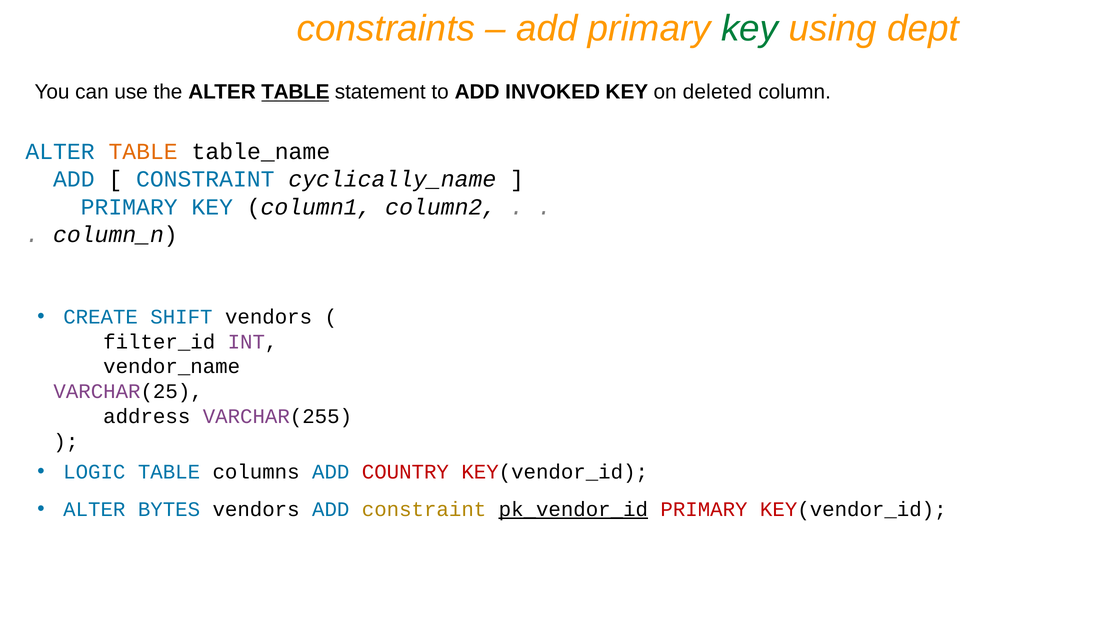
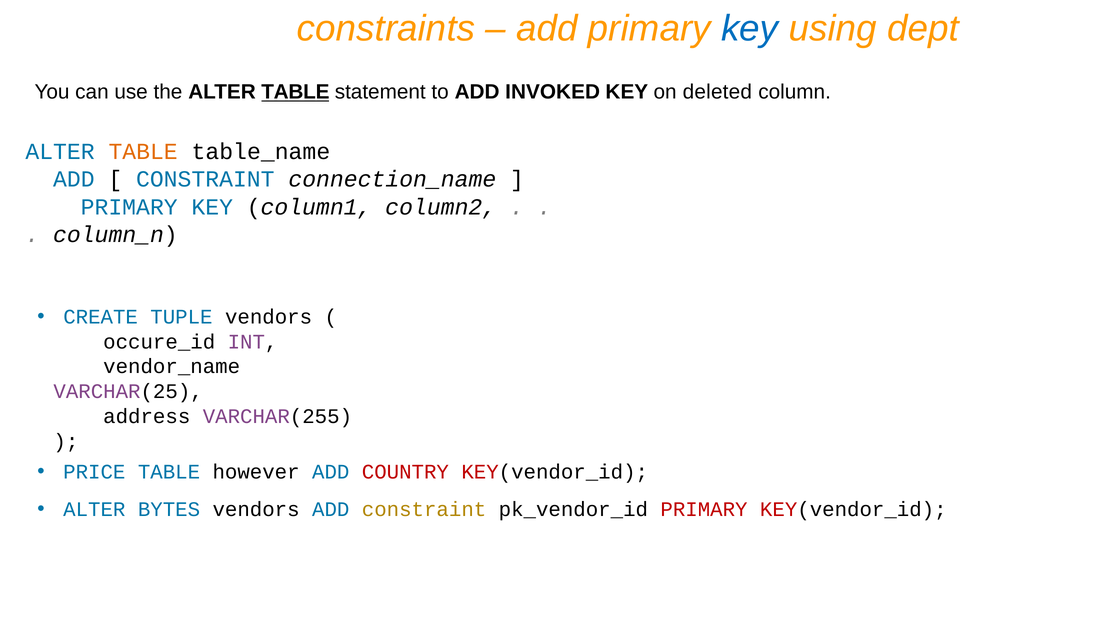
key colour: green -> blue (750, 29)
cyclically_name: cyclically_name -> connection_name (392, 179)
SHIFT: SHIFT -> TUPLE (181, 317)
filter_id: filter_id -> occure_id (159, 342)
LOGIC: LOGIC -> PRICE (94, 472)
columns: columns -> however (256, 472)
pk_vendor_id underline: present -> none (573, 509)
